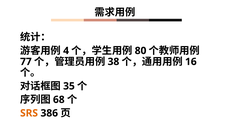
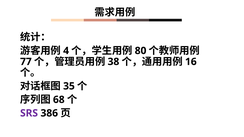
SRS colour: orange -> purple (29, 113)
